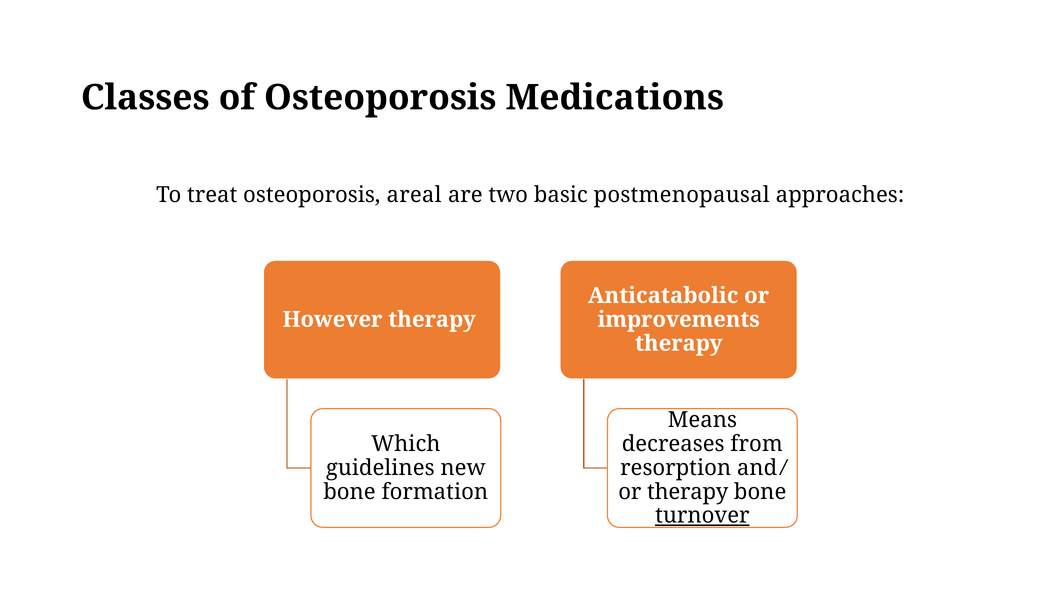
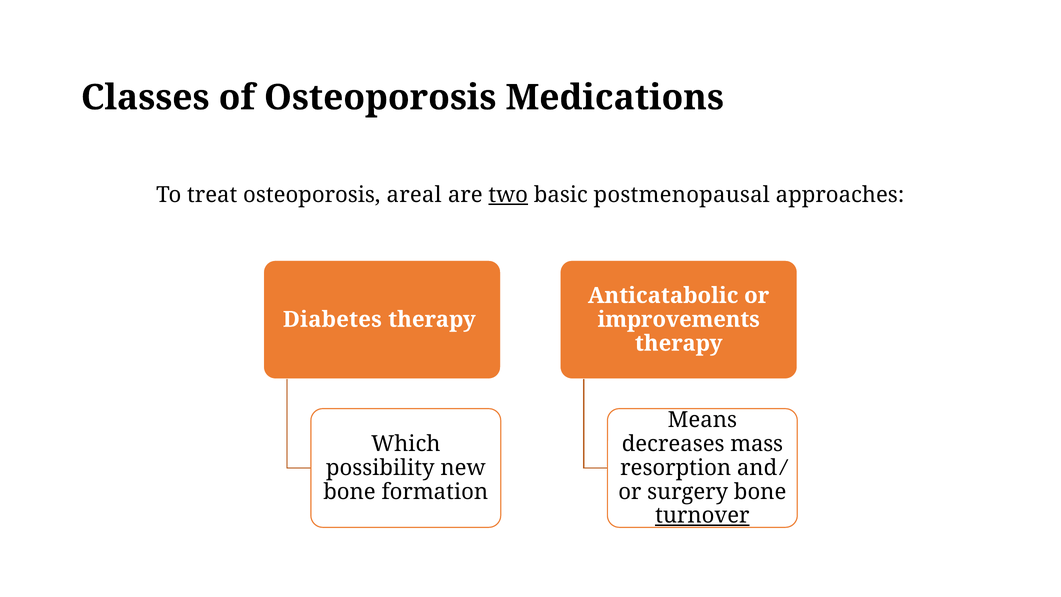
two underline: none -> present (508, 195)
However: However -> Diabetes (332, 319)
from: from -> mass (757, 444)
guidelines: guidelines -> possibility (380, 468)
or therapy: therapy -> surgery (688, 492)
